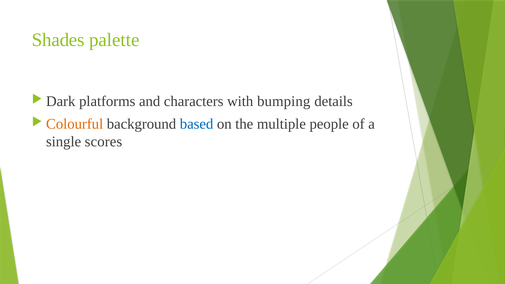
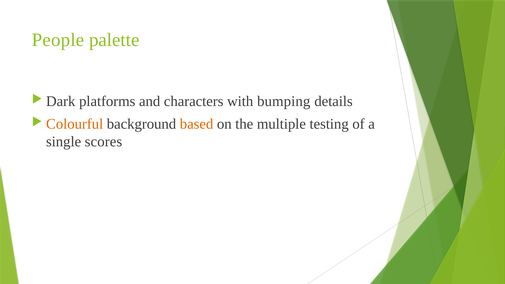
Shades: Shades -> People (58, 40)
based colour: blue -> orange (197, 124)
people: people -> testing (329, 124)
